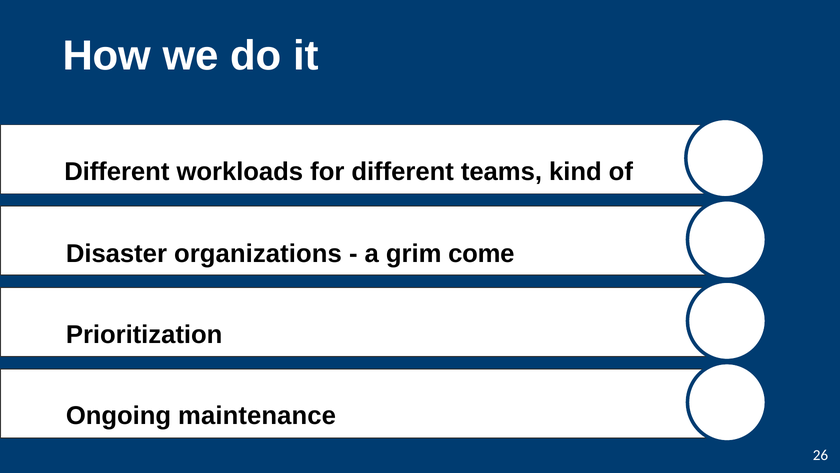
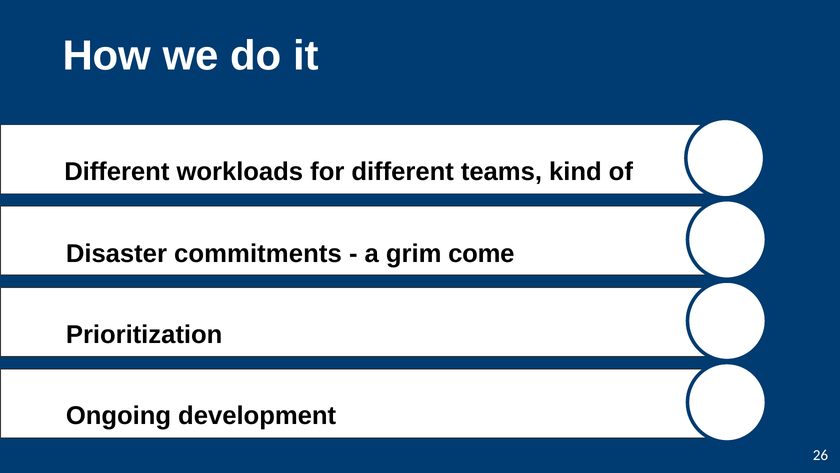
organizations: organizations -> commitments (258, 254)
maintenance: maintenance -> development (257, 416)
